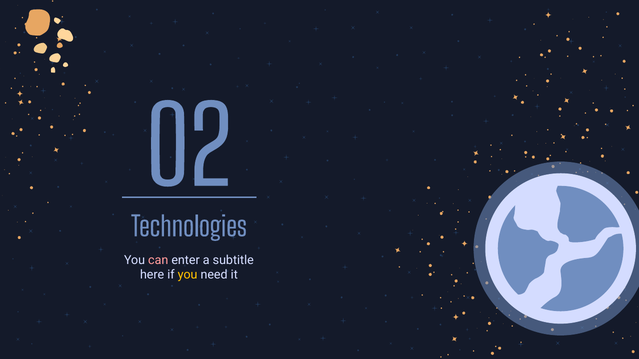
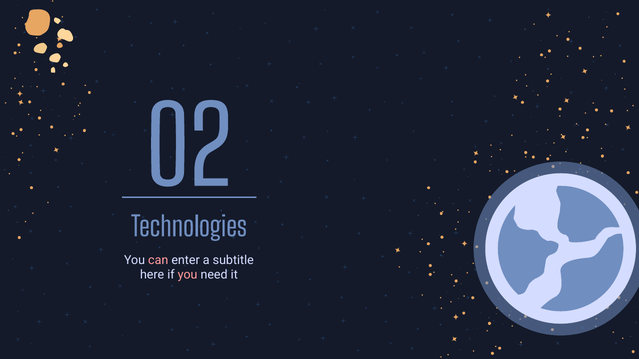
you colour: yellow -> pink (188, 275)
